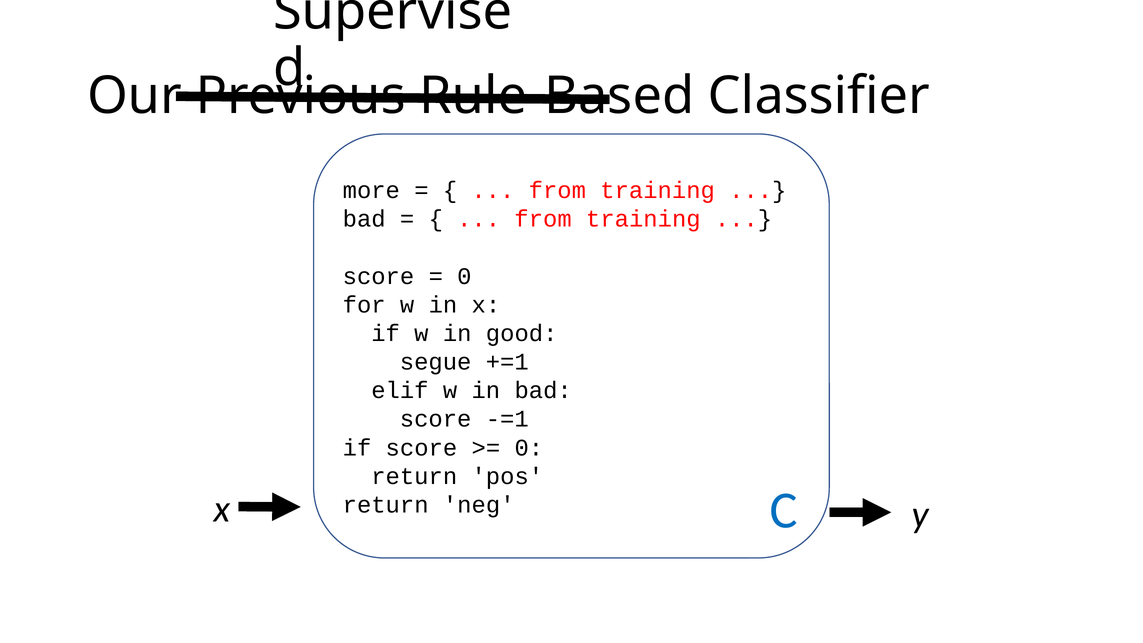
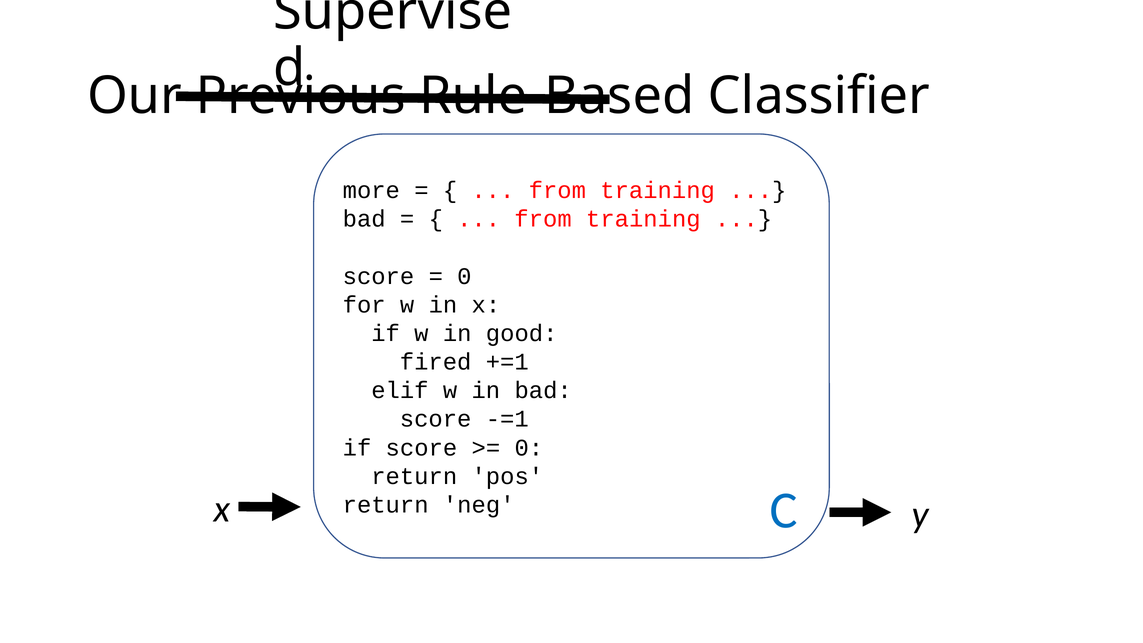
segue: segue -> fired (436, 362)
